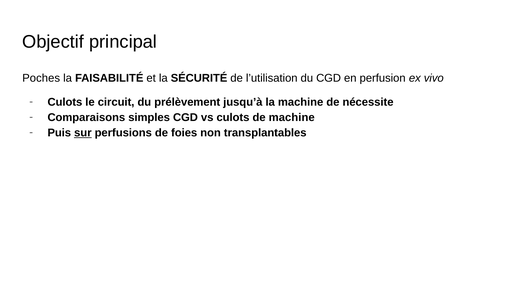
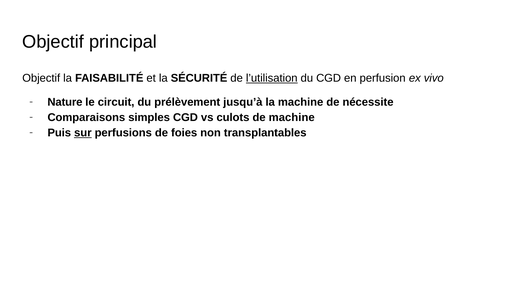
Poches: Poches -> Objectif (41, 78)
l’utilisation underline: none -> present (272, 78)
Culots: Culots -> Nature (65, 102)
